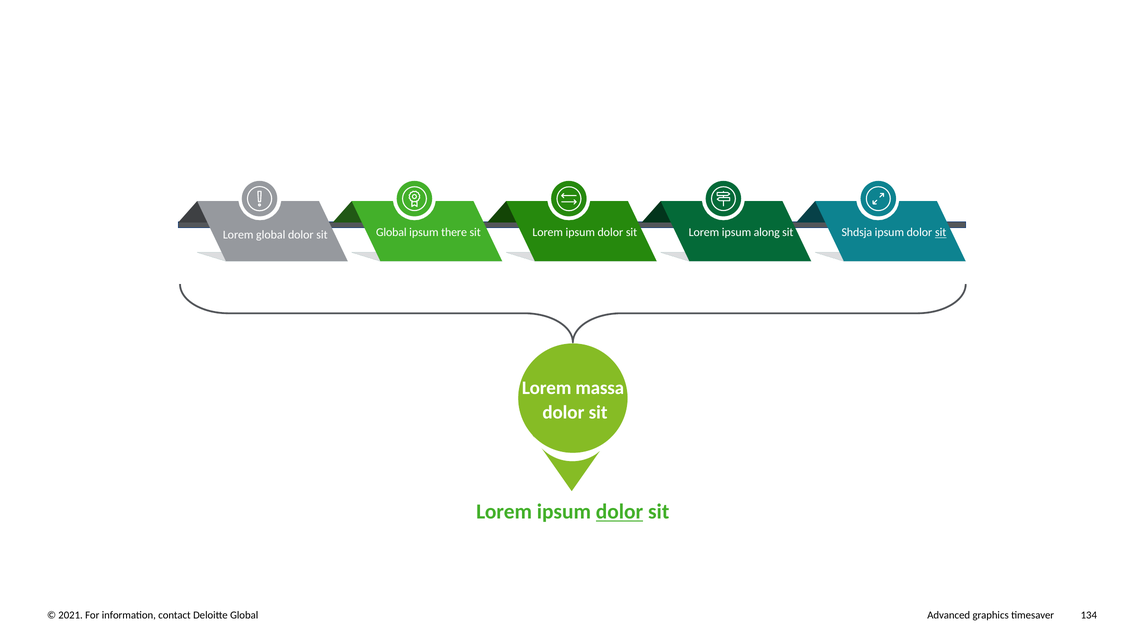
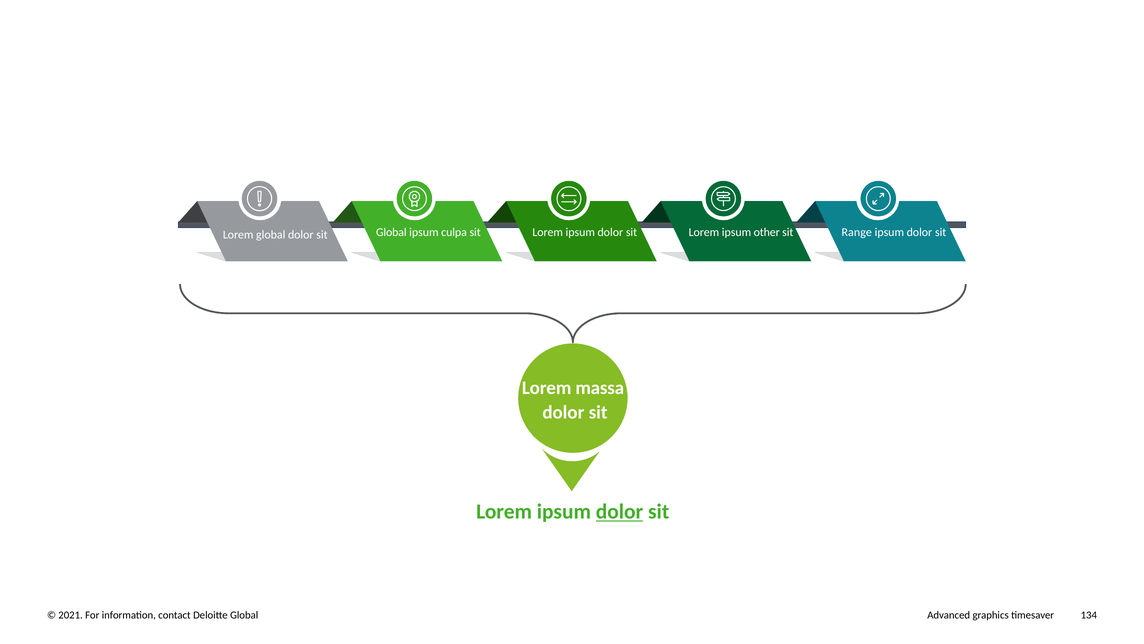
there: there -> culpa (454, 232)
along: along -> other (767, 232)
Shdsja: Shdsja -> Range (857, 232)
sit underline: present -> none (941, 232)
